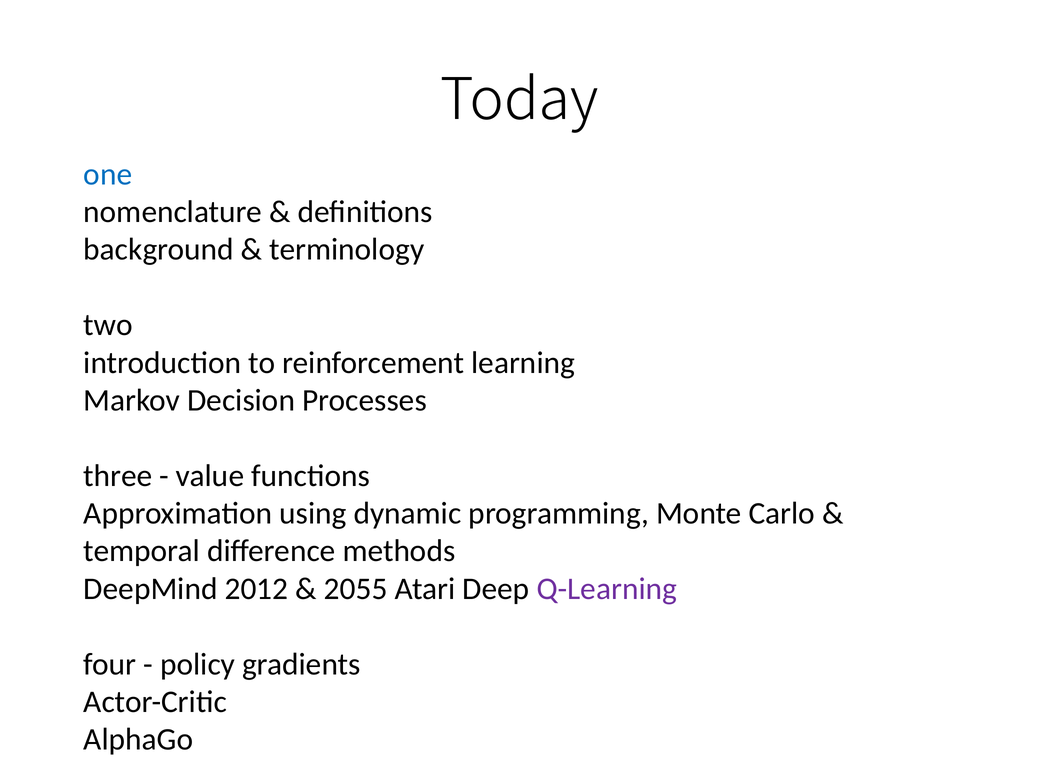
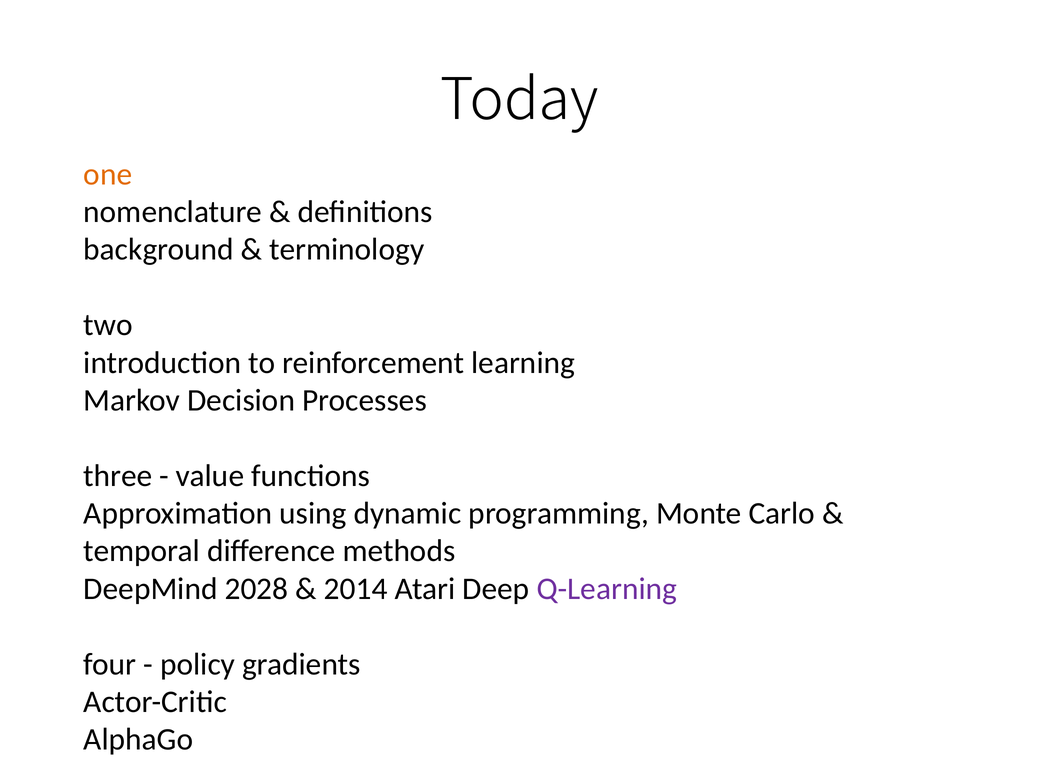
one colour: blue -> orange (108, 174)
2012: 2012 -> 2028 (256, 589)
2055: 2055 -> 2014 (356, 589)
